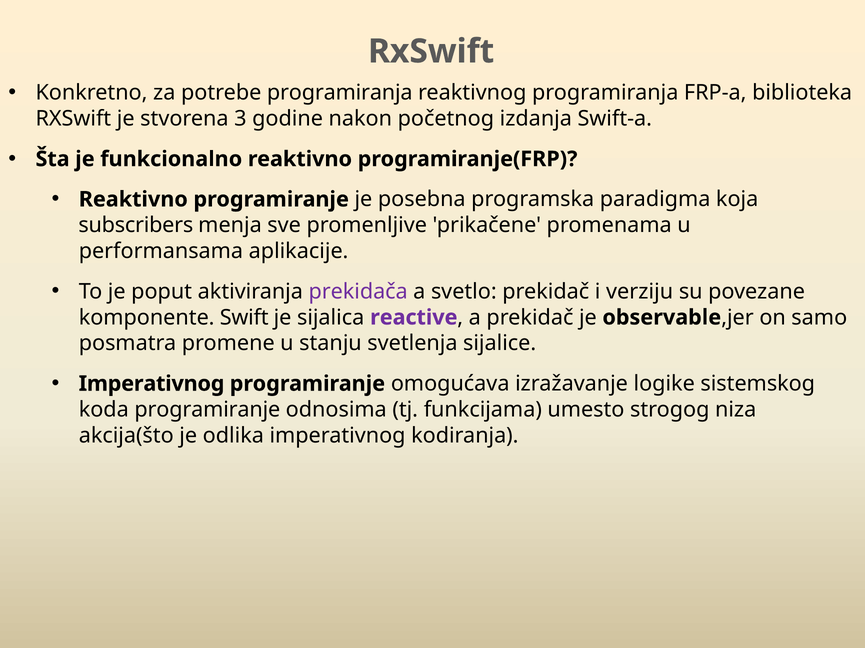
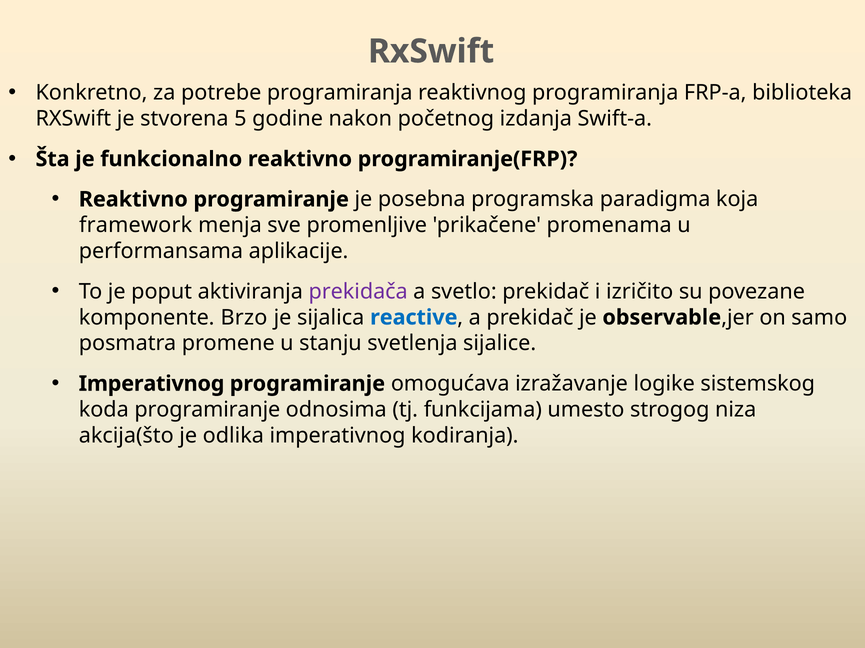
3: 3 -> 5 (240, 119)
subscribers: subscribers -> framework (136, 226)
verziju: verziju -> izričito (640, 292)
Swift: Swift -> Brzo (244, 318)
reactive colour: purple -> blue (414, 318)
